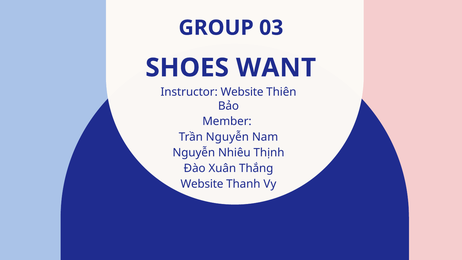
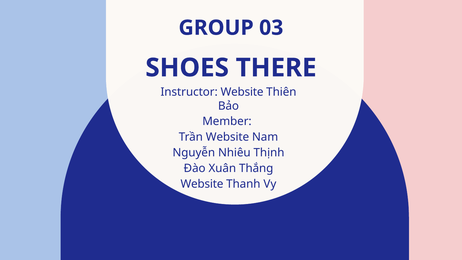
WANT: WANT -> THERE (276, 68)
Trần Nguyễn: Nguyễn -> Website (227, 137)
